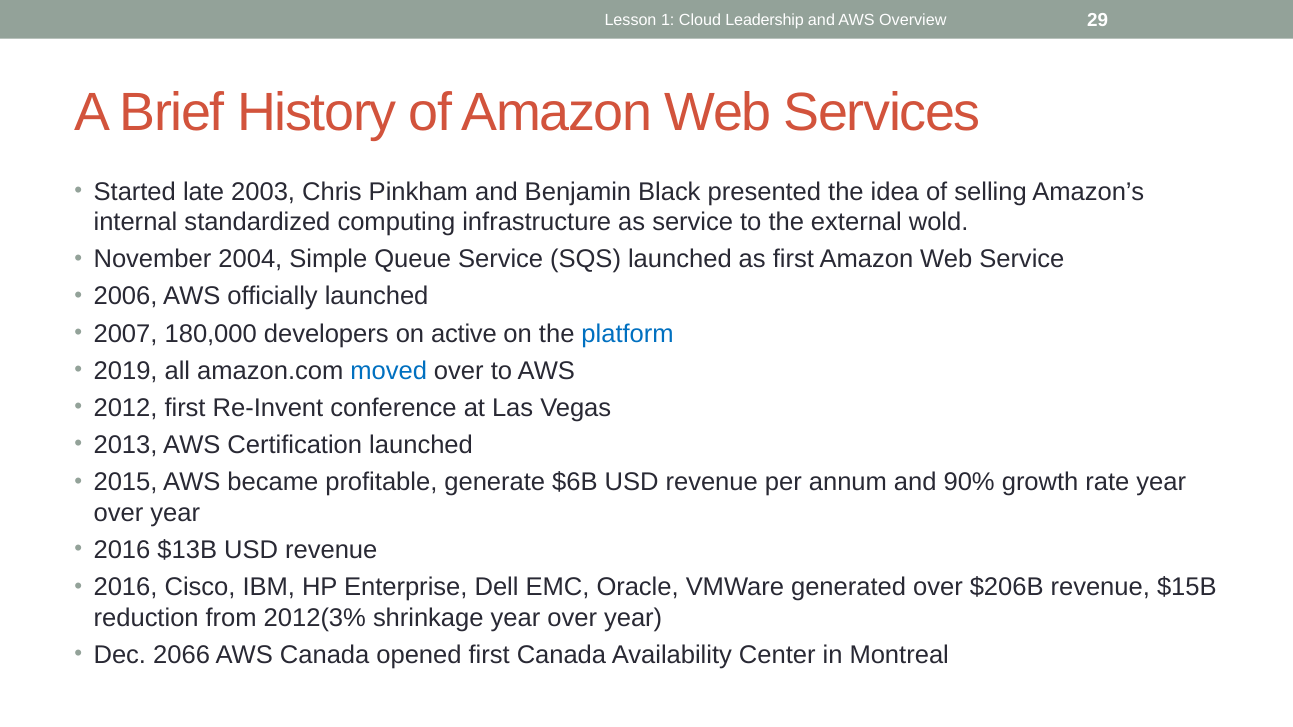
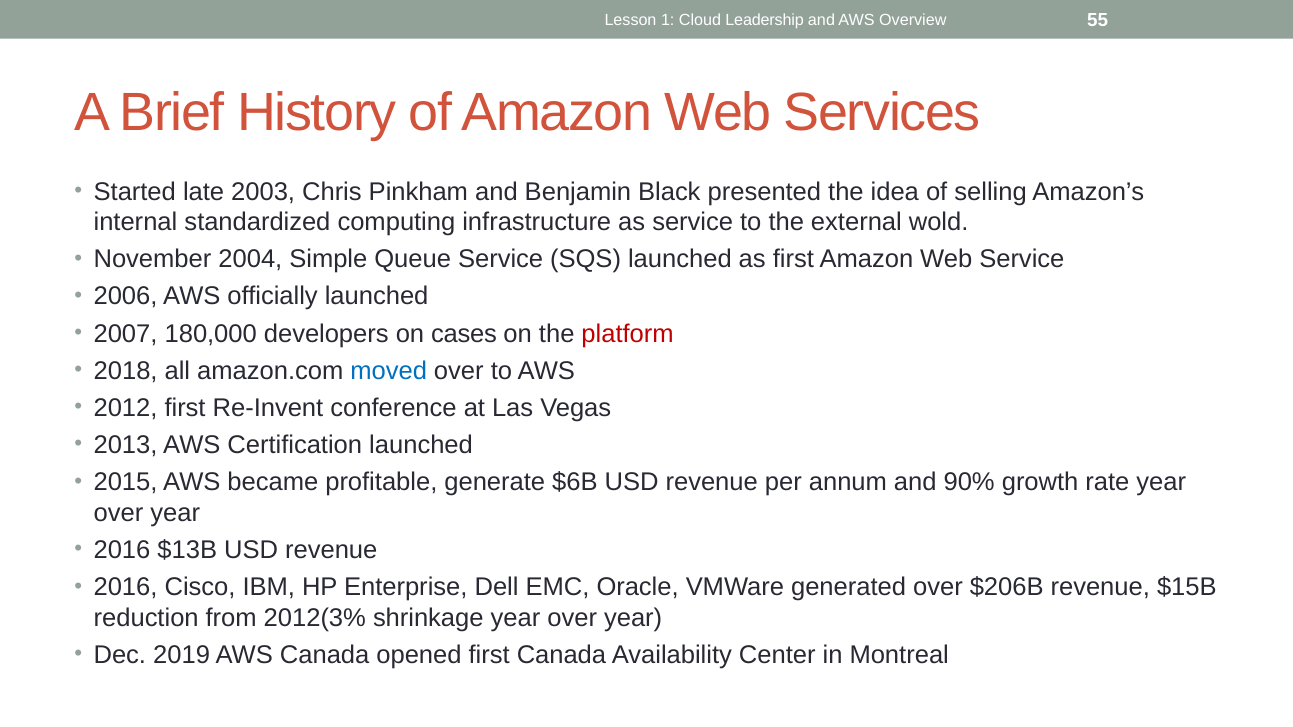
29: 29 -> 55 (1098, 21)
active: active -> cases (464, 334)
platform colour: blue -> red (628, 334)
2019: 2019 -> 2018 (126, 371)
2066: 2066 -> 2019 (182, 655)
